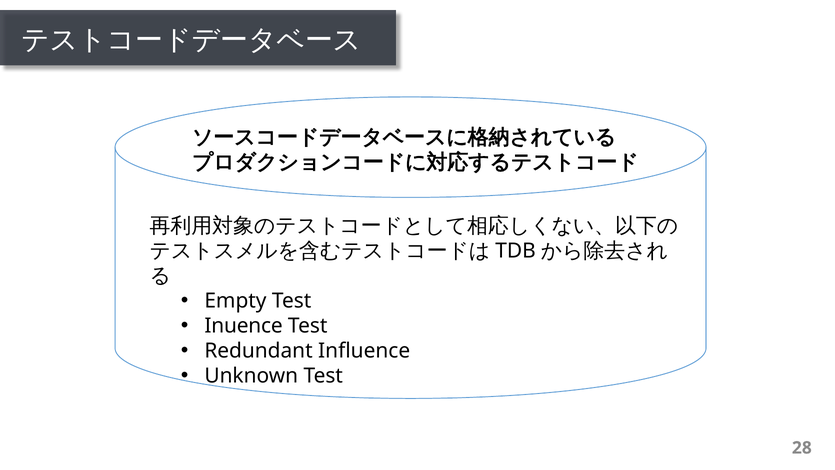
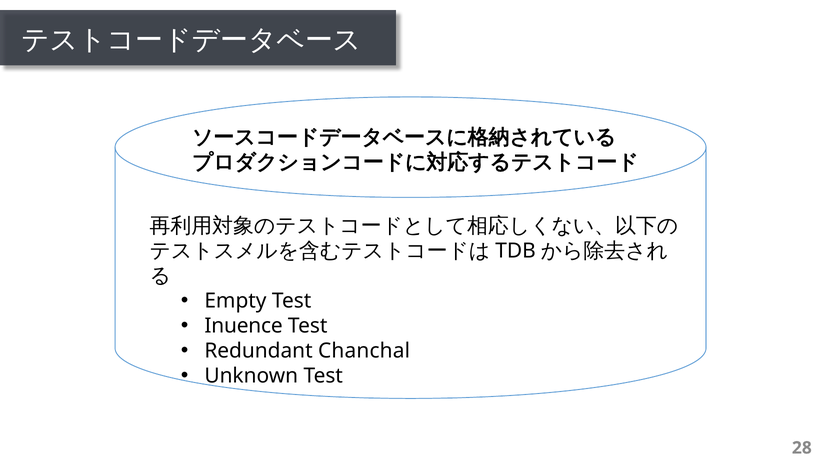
Inﬂuence: Inﬂuence -> Chanchal (364, 351)
